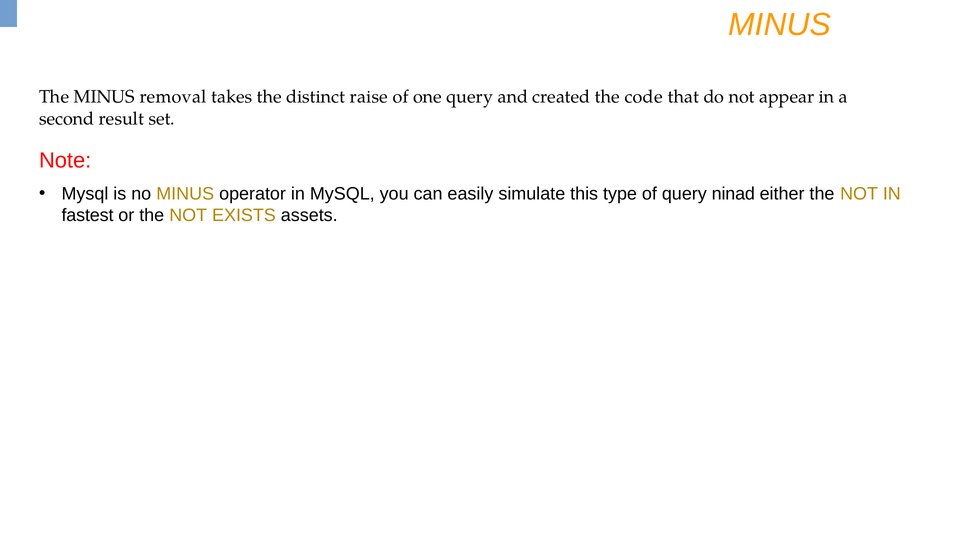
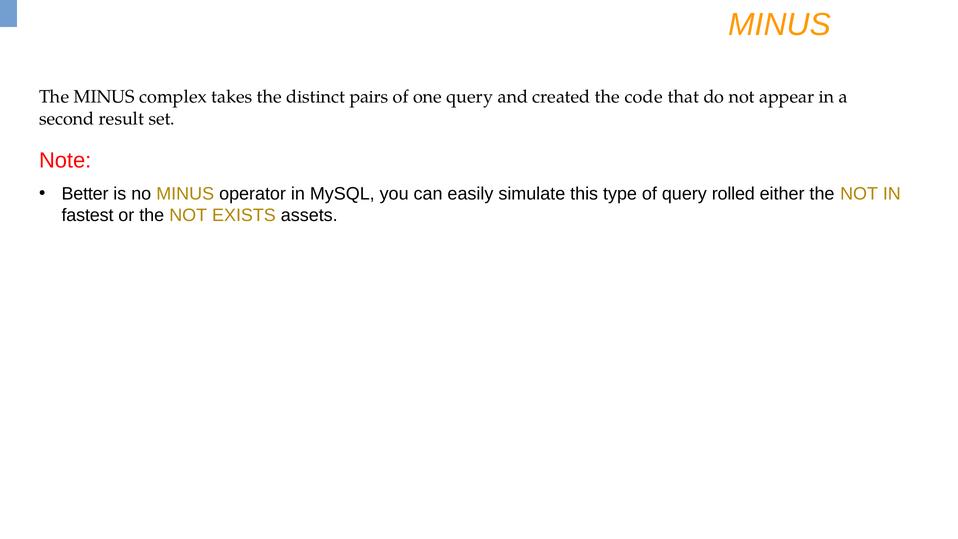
removal: removal -> complex (173, 97)
raise: raise -> pairs (369, 97)
Mysql: Mysql -> Better (85, 194)
ninad: ninad -> rolled (733, 194)
